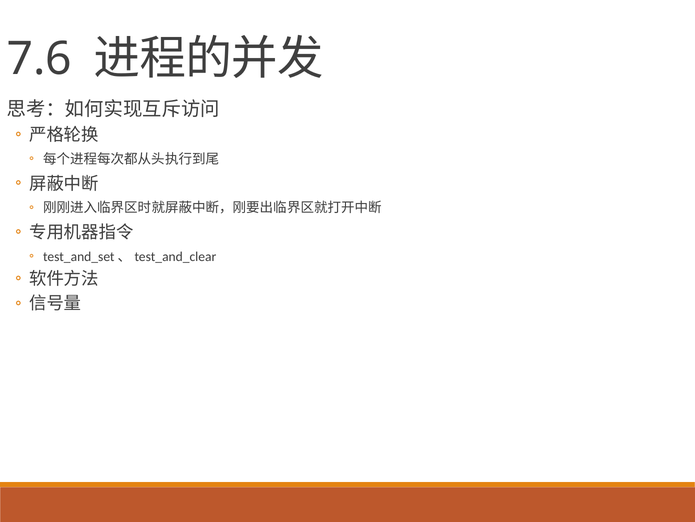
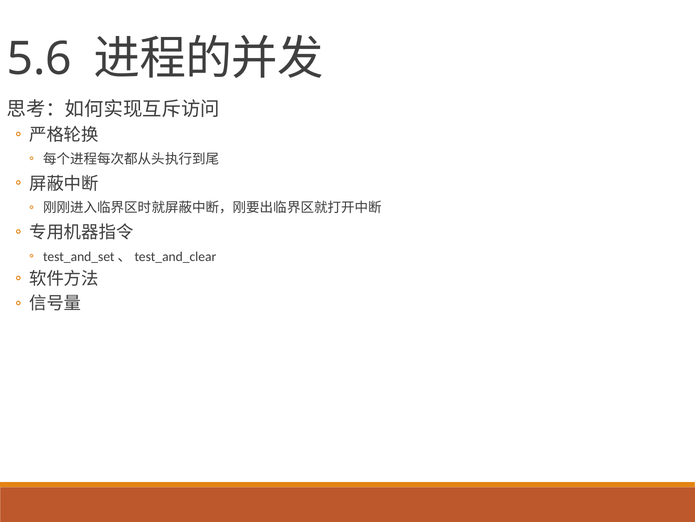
7.6: 7.6 -> 5.6 (39, 59)
